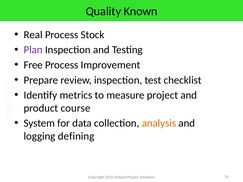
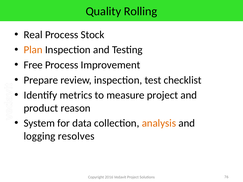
Known: Known -> Rolling (141, 11)
Plan colour: purple -> orange (33, 50)
course: course -> reason (76, 108)
defining: defining -> resolves (76, 136)
